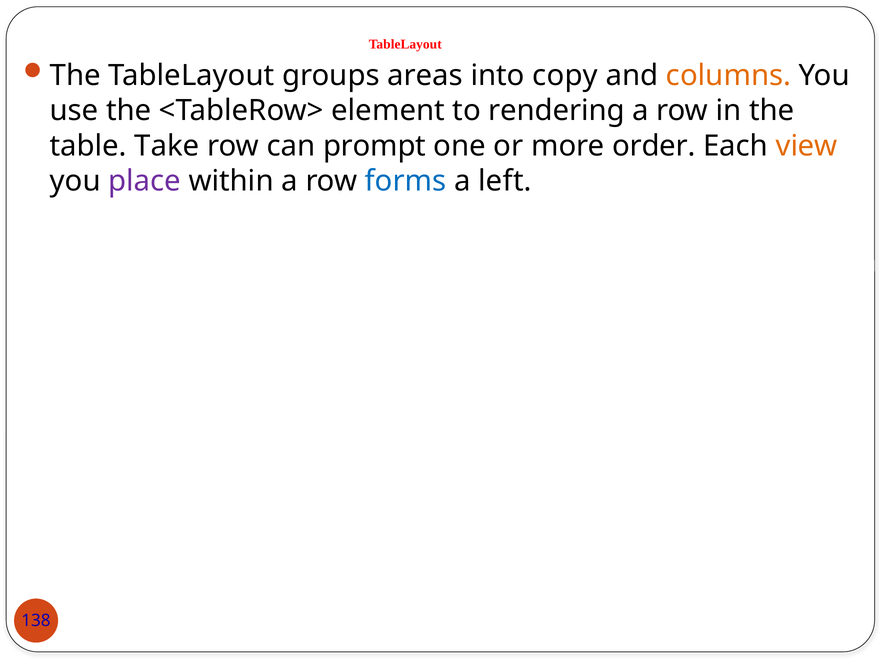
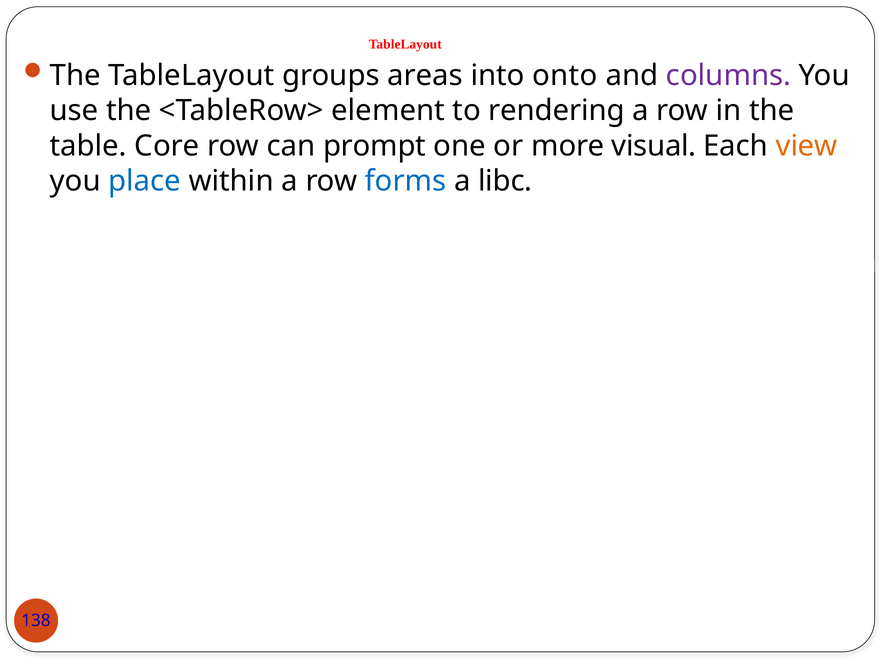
copy: copy -> onto (565, 75)
columns colour: orange -> purple (729, 75)
Take: Take -> Core (167, 146)
order: order -> visual (654, 146)
place colour: purple -> blue (145, 181)
left: left -> libc (505, 181)
